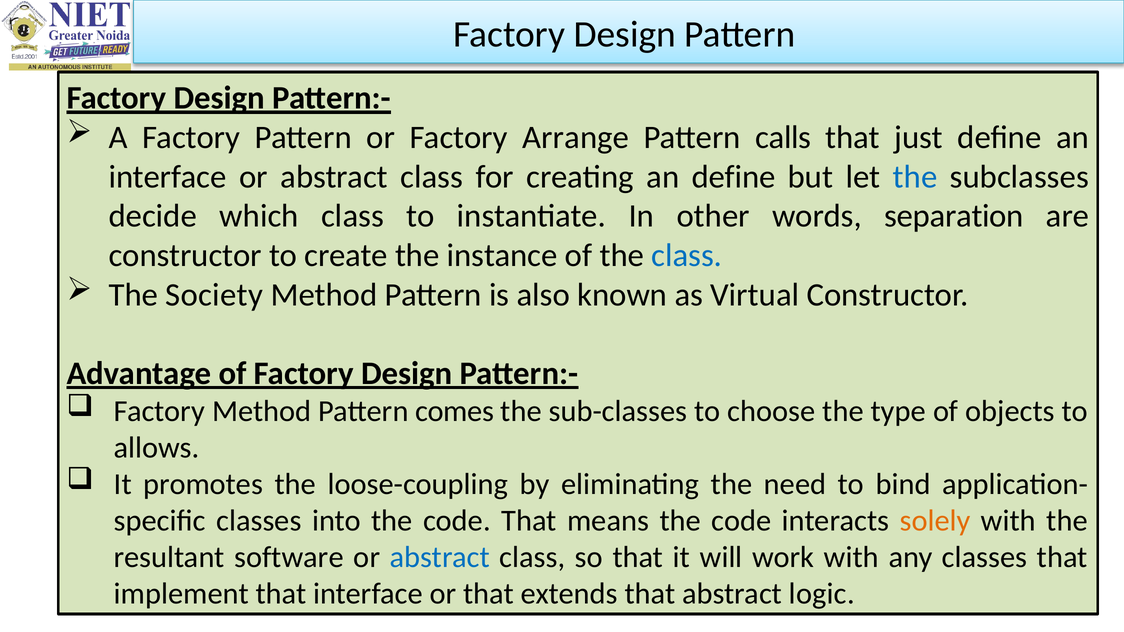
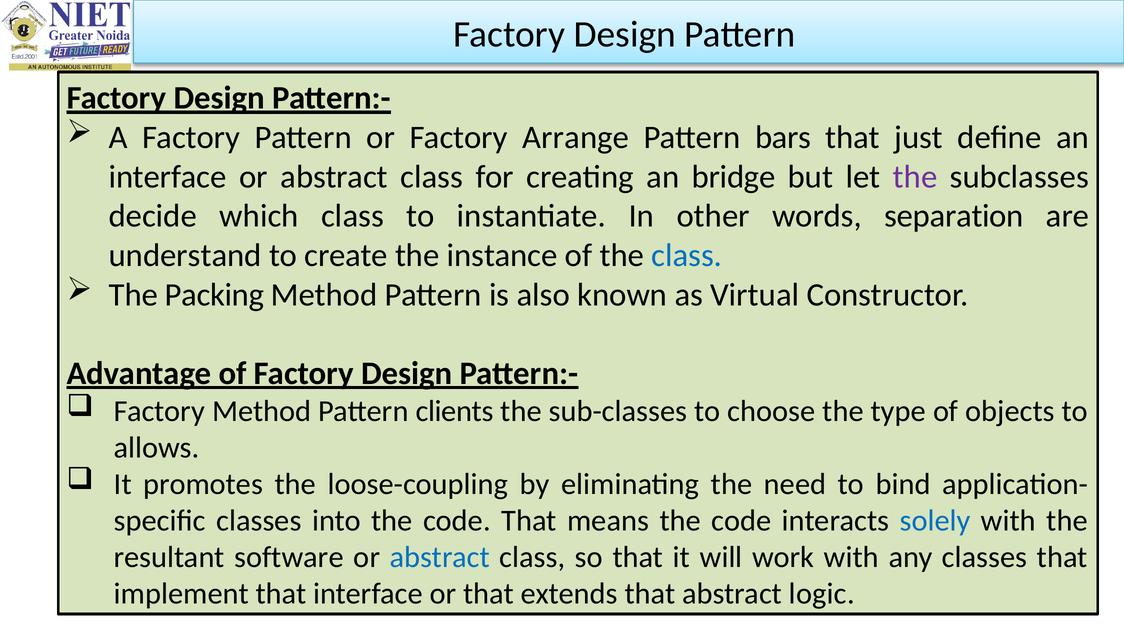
calls: calls -> bars (783, 137)
an define: define -> bridge (734, 177)
the colour: blue -> purple (915, 177)
constructor: constructor -> understand (185, 256)
Society: Society -> Packing (215, 295)
comes: comes -> clients (455, 411)
solely colour: orange -> blue (935, 521)
